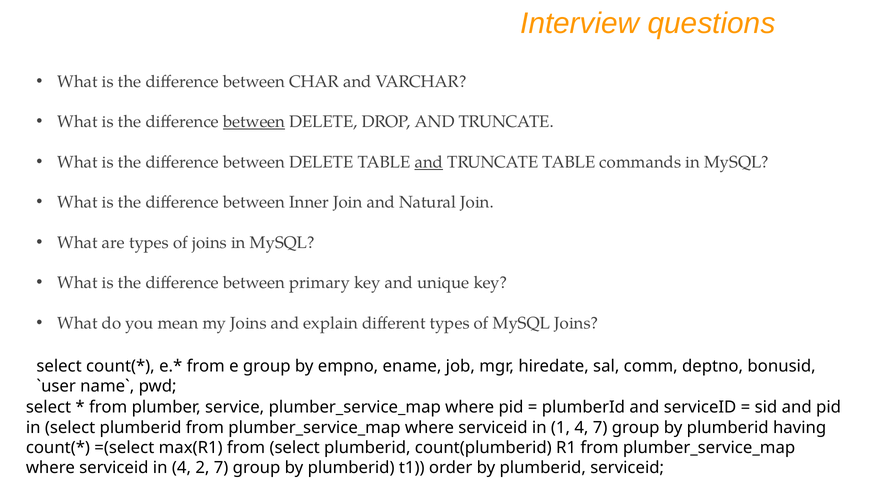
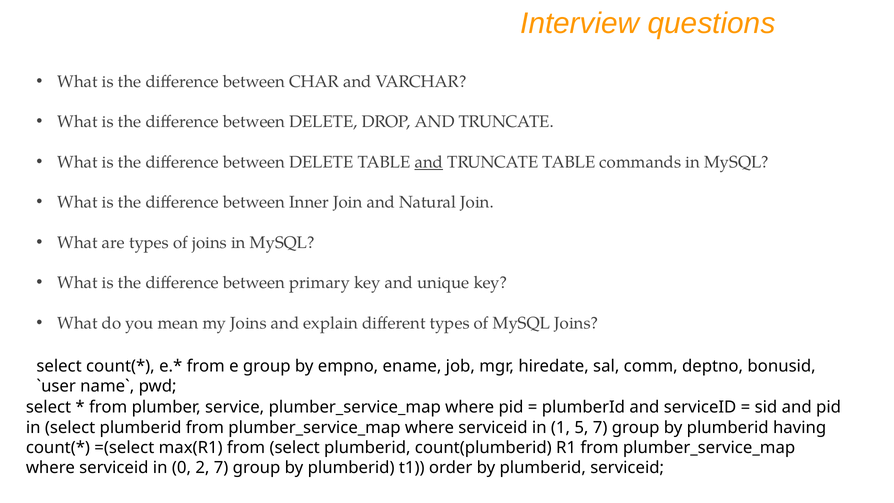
between underline: present -> none (254, 122)
1 4: 4 -> 5 (581, 427)
in 4: 4 -> 0 (181, 468)
